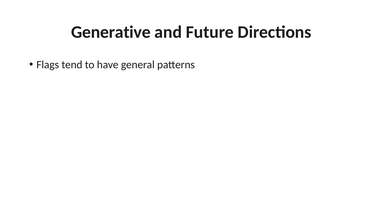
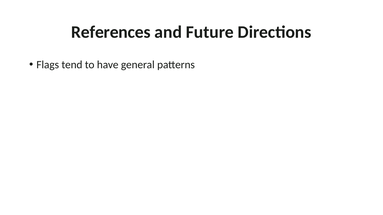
Generative: Generative -> References (111, 32)
